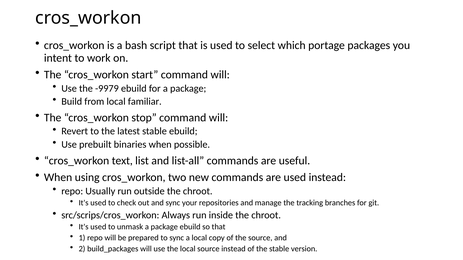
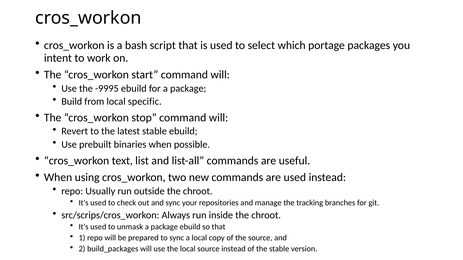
-9979: -9979 -> -9995 (107, 88)
familiar: familiar -> specific (145, 102)
